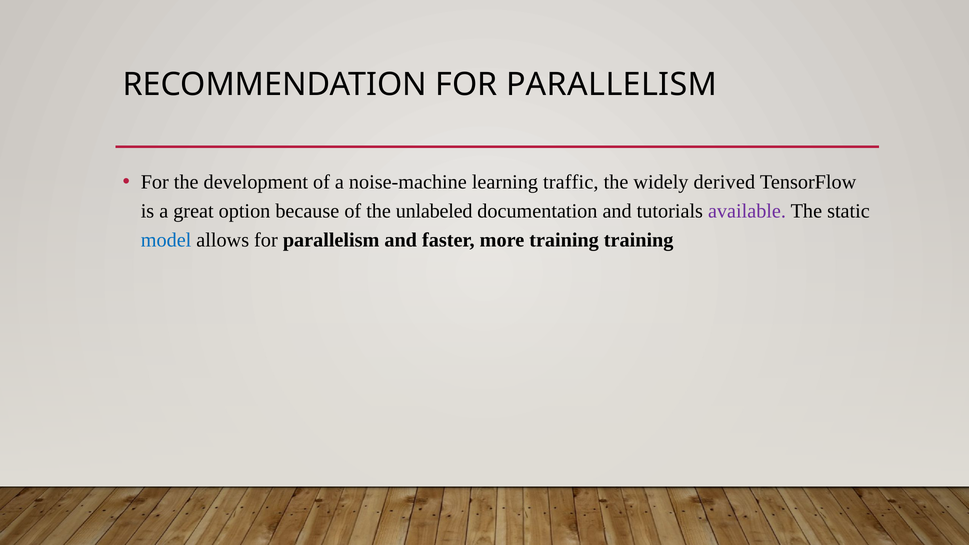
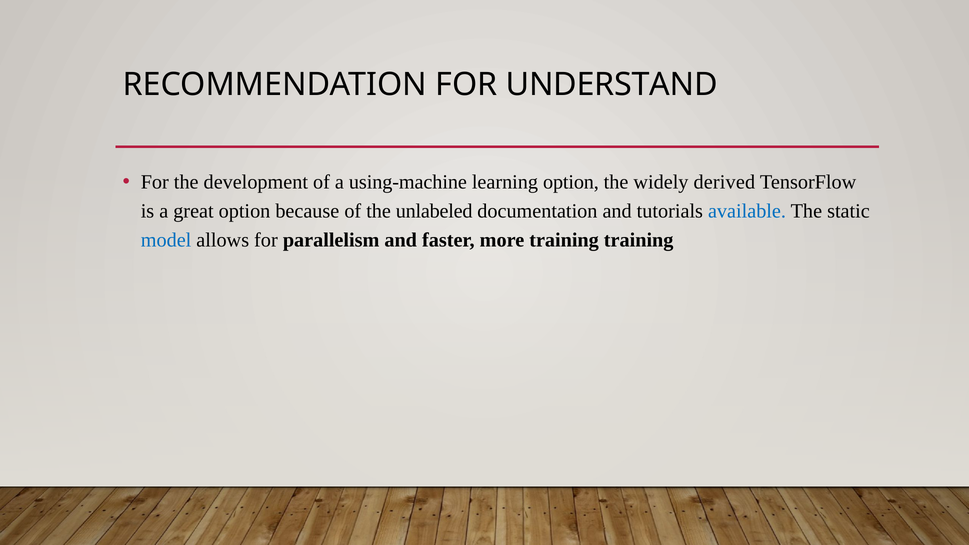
RECOMMENDATION FOR PARALLELISM: PARALLELISM -> UNDERSTAND (612, 85)
noise-machine: noise-machine -> using-machine (408, 182)
learning traffic: traffic -> option (571, 182)
available colour: purple -> blue (747, 211)
